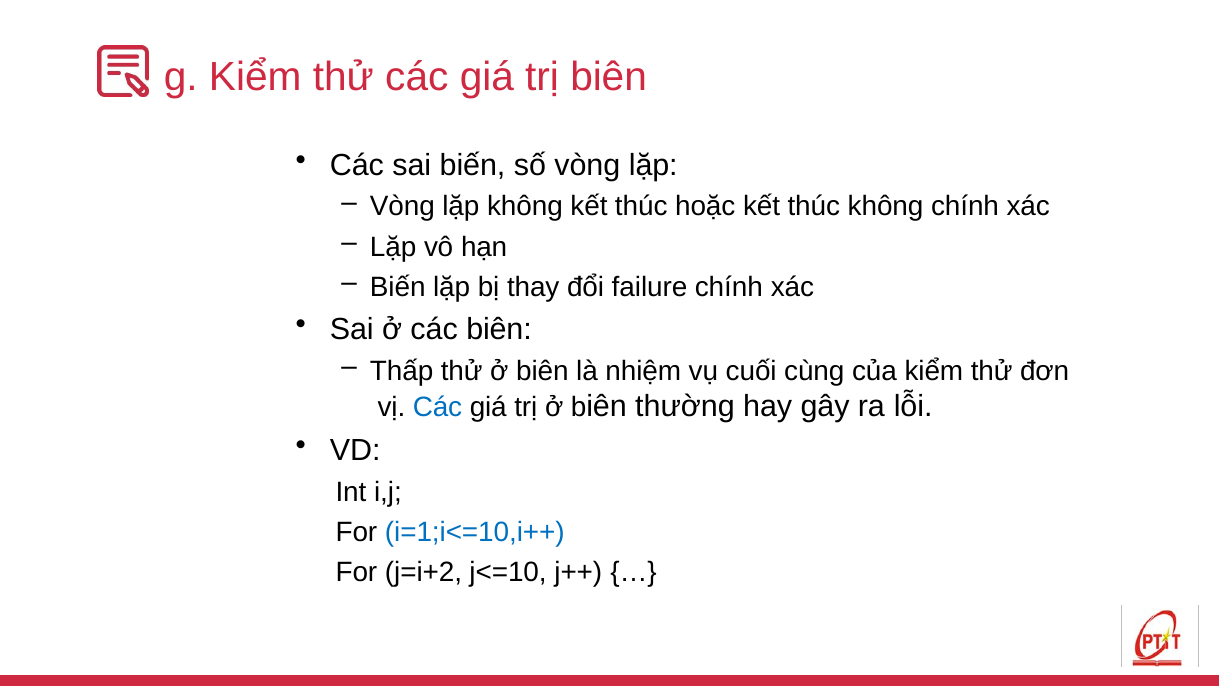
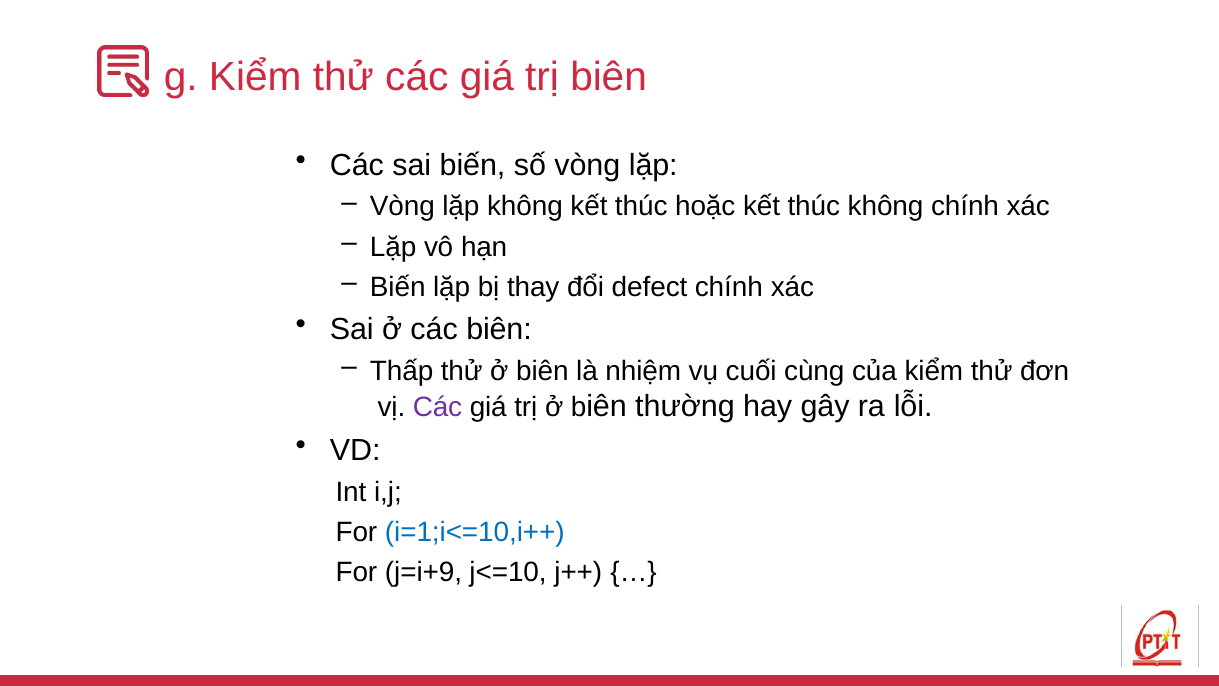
failure: failure -> defect (650, 287)
Các colour: blue -> purple (438, 407)
j=i+2: j=i+2 -> j=i+9 (423, 572)
